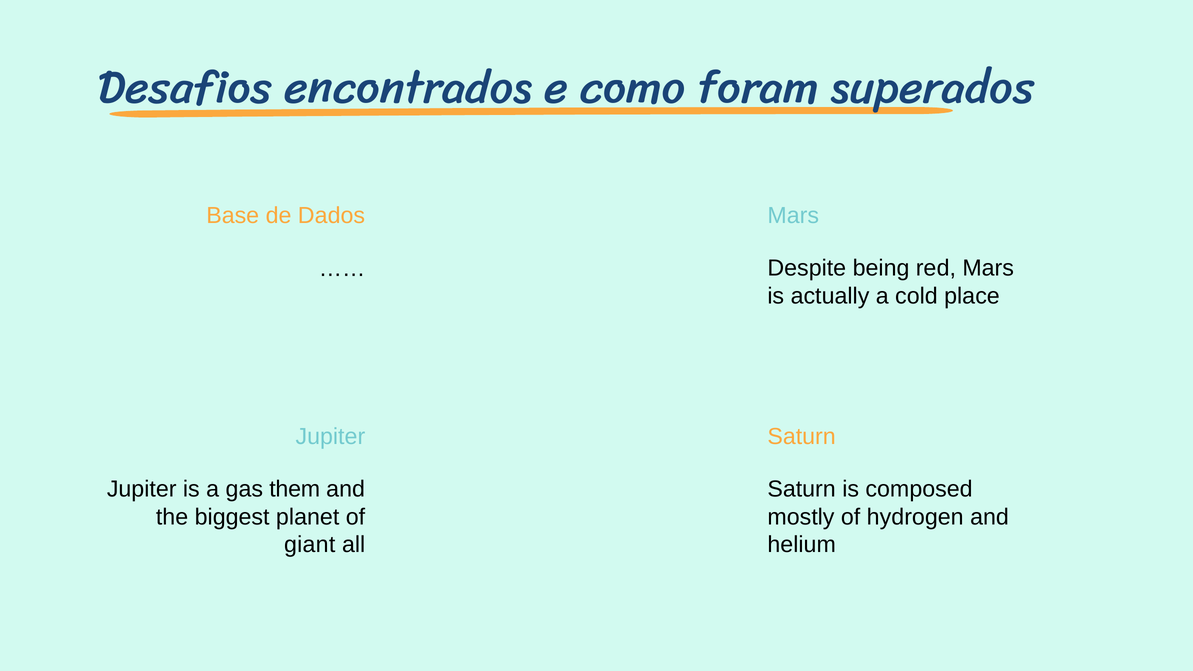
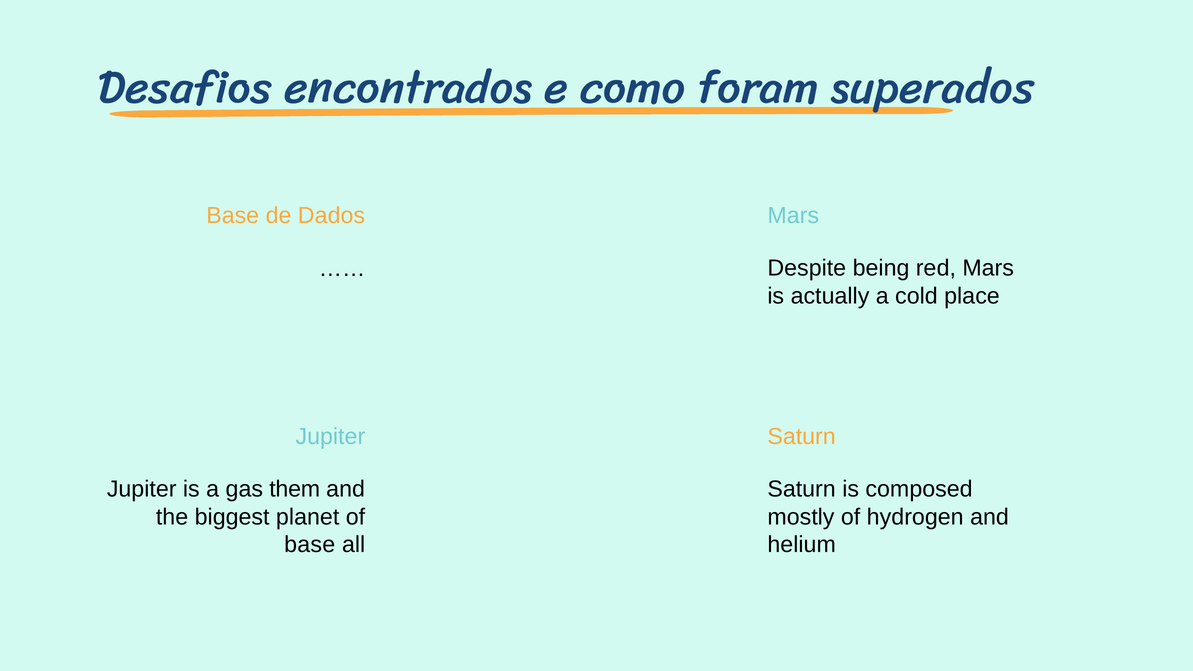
giant: giant -> base (310, 545)
